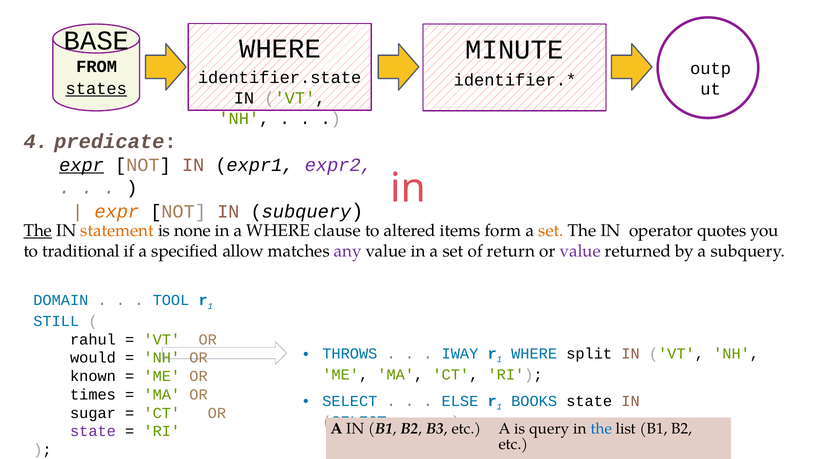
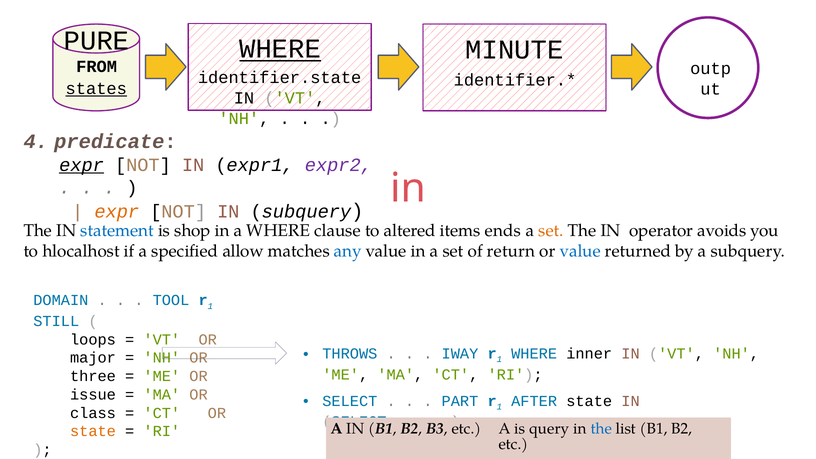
BASE: BASE -> PURE (97, 41)
WHERE underline: none -> present (280, 49)
The underline: present -> none (38, 230)
statement colour: orange -> blue (117, 230)
none: none -> shop (193, 230)
form: form -> ends (503, 230)
quotes: quotes -> avoids (722, 230)
traditional: traditional -> hlocalhost (81, 251)
any colour: purple -> blue (348, 251)
value colour: purple -> blue (580, 251)
rahul: rahul -> loops (93, 340)
split: split -> inner (589, 354)
would: would -> major (93, 358)
known: known -> three (93, 376)
times: times -> issue (93, 395)
ELSE: ELSE -> PART (460, 401)
BOOKS: BOOKS -> AFTER (534, 401)
sugar: sugar -> class (93, 413)
state colour: purple -> orange (93, 431)
